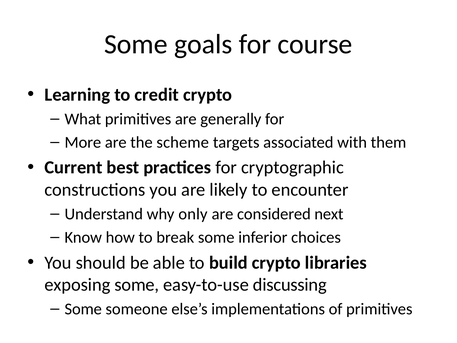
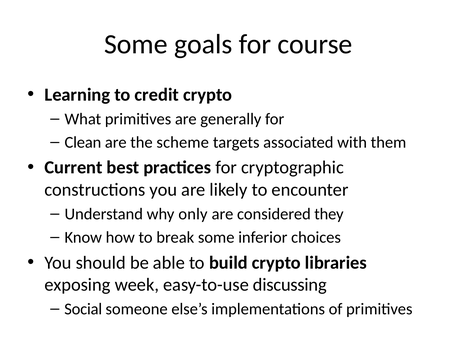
More: More -> Clean (83, 142)
next: next -> they (329, 214)
exposing some: some -> week (137, 285)
Some: Some -> Social (83, 309)
